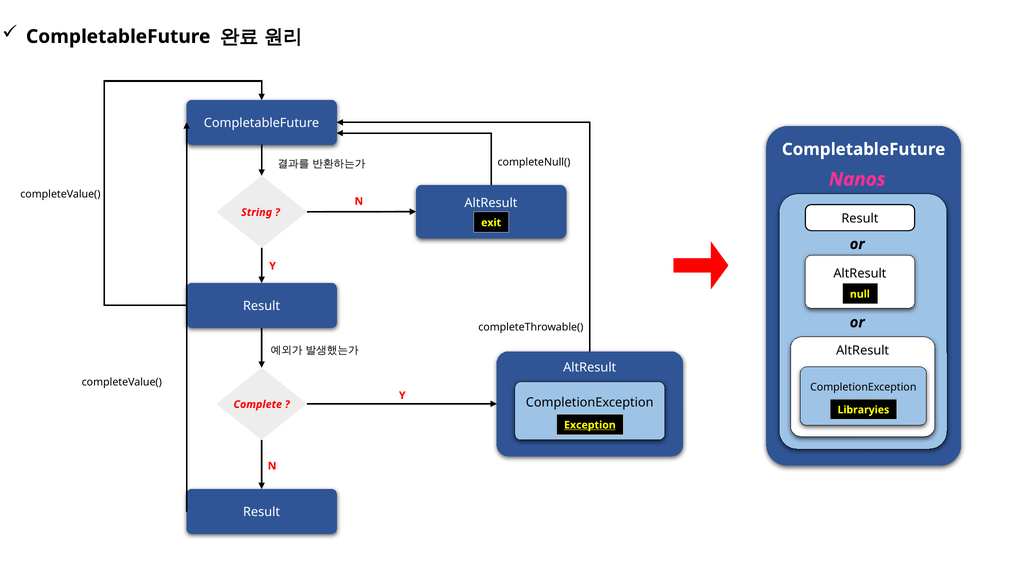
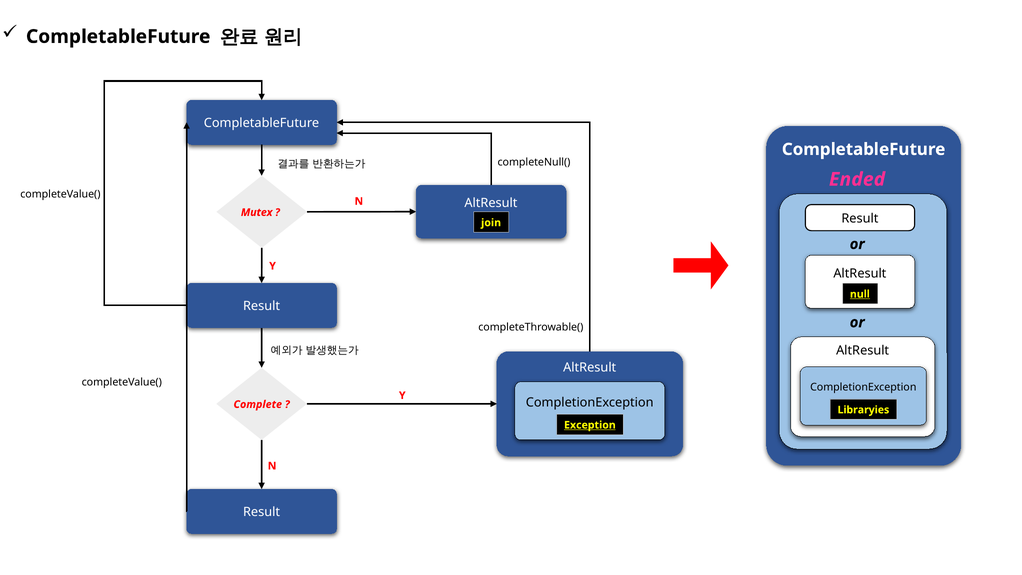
Nanos: Nanos -> Ended (857, 179)
String: String -> Mutex (257, 212)
exit: exit -> join (491, 223)
null underline: none -> present (860, 294)
